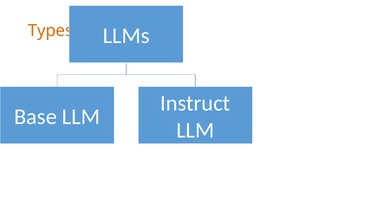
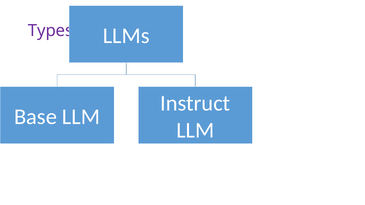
Types colour: orange -> purple (50, 31)
